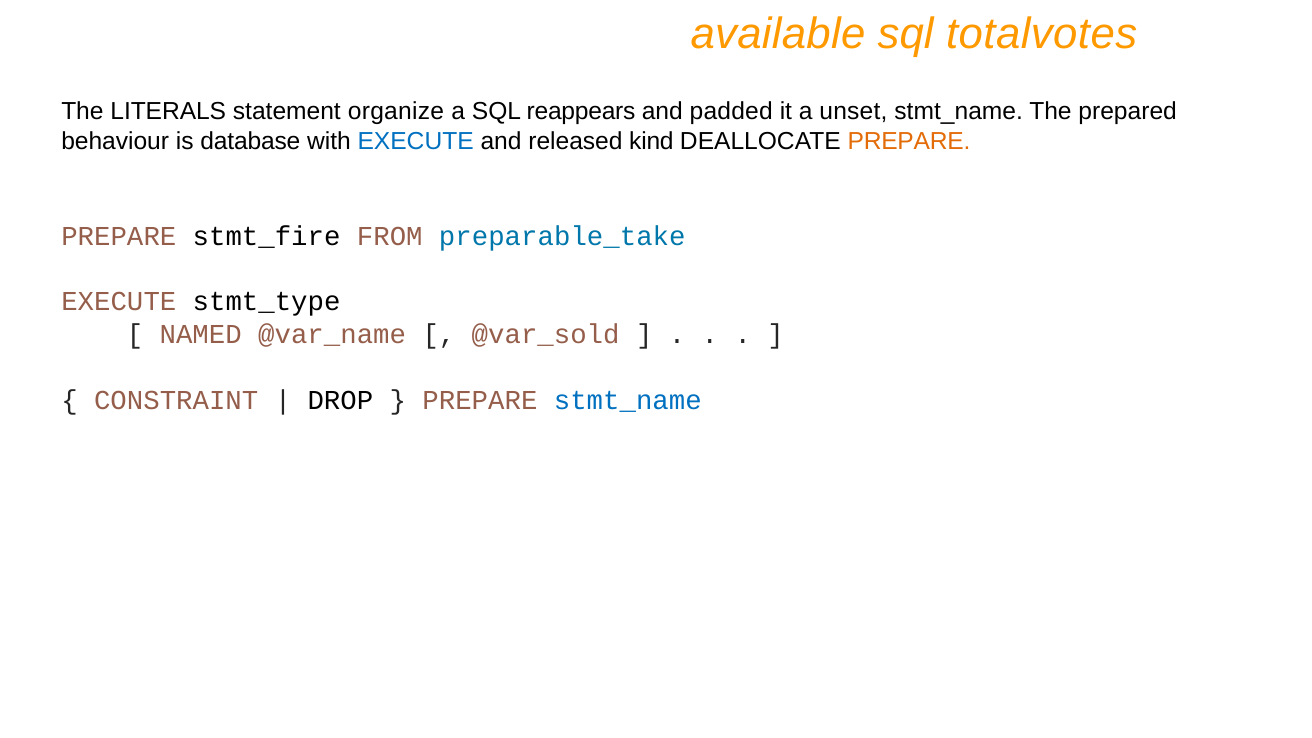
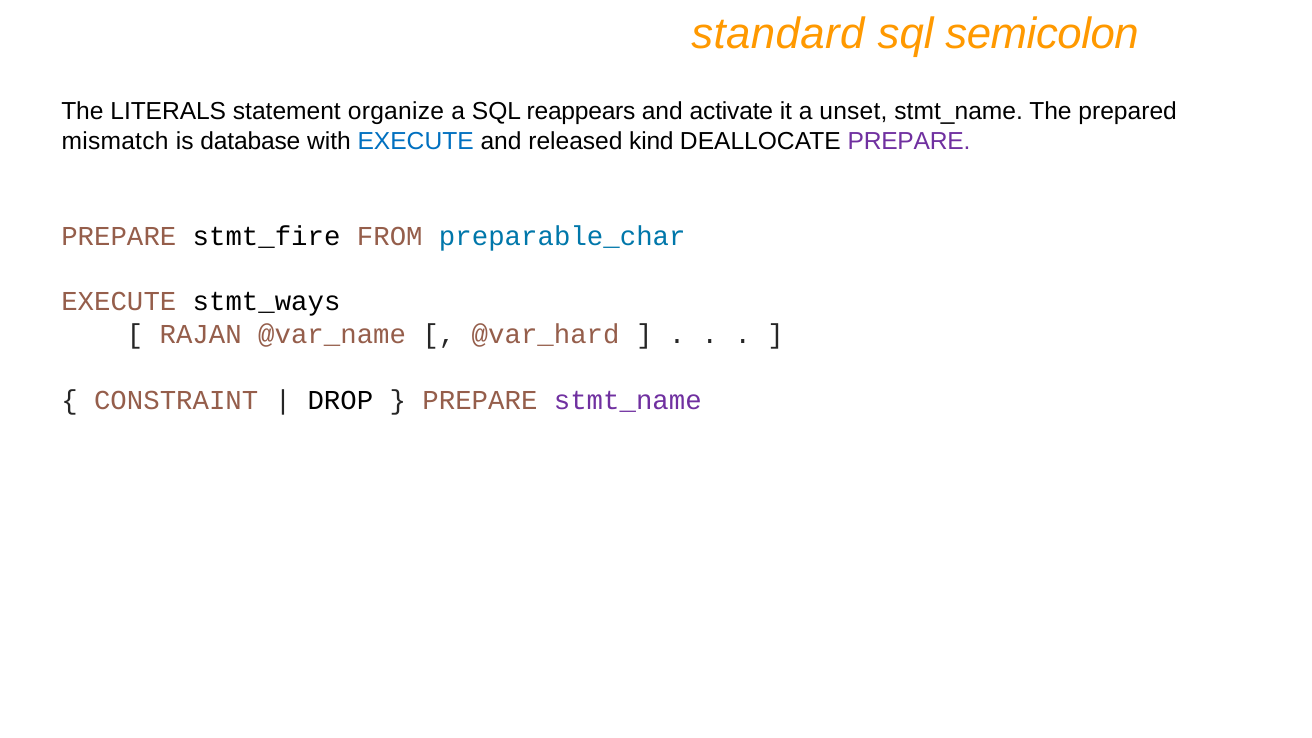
available: available -> standard (778, 34)
totalvotes: totalvotes -> semicolon (1042, 34)
padded: padded -> activate (731, 111)
behaviour: behaviour -> mismatch (115, 141)
PREPARE colour: orange -> purple (909, 141)
preparable_take: preparable_take -> preparable_char (562, 236)
stmt_type: stmt_type -> stmt_ways (267, 302)
NAMED: NAMED -> RAJAN (201, 335)
@var_sold: @var_sold -> @var_hard (546, 335)
stmt_name colour: blue -> purple (628, 400)
